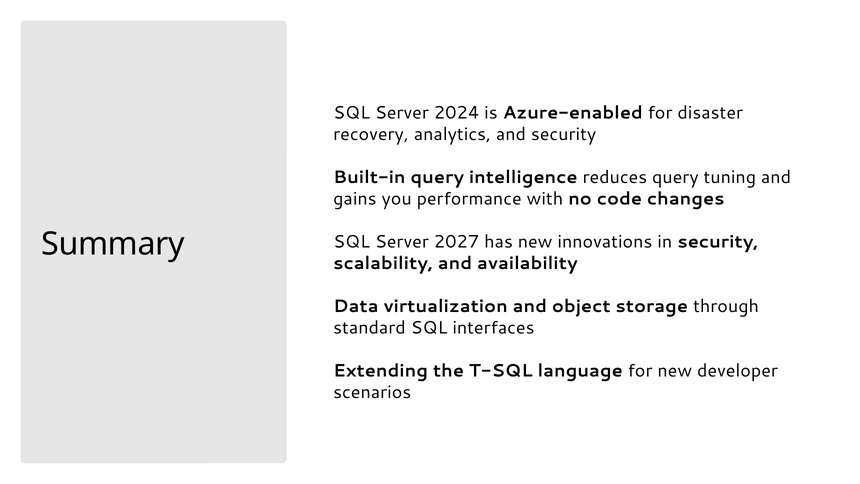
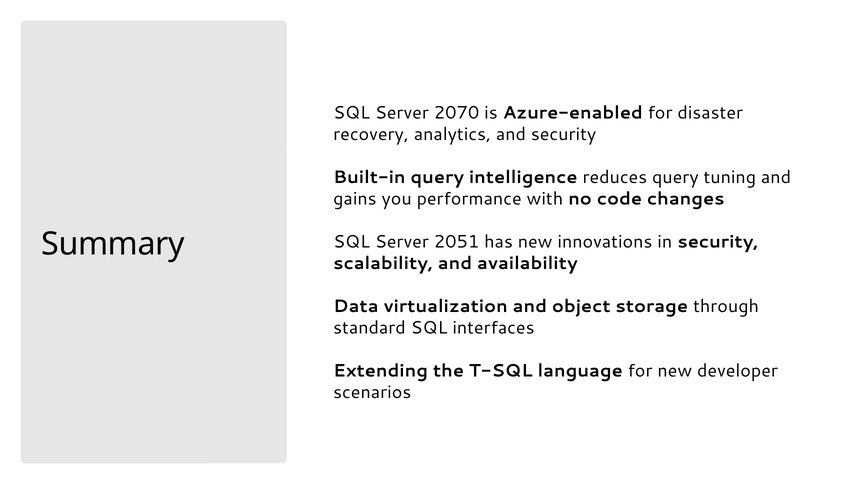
2024: 2024 -> 2070 (457, 113)
2027: 2027 -> 2051 (457, 242)
